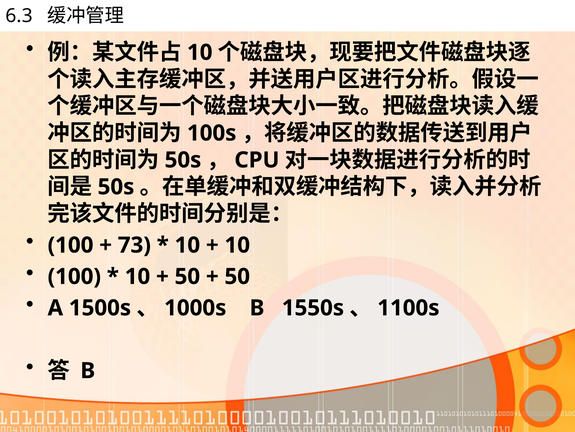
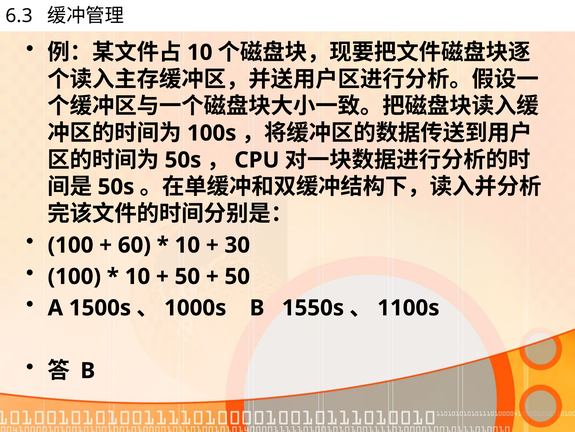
73: 73 -> 60 (134, 245)
10: 10 -> 30 (237, 245)
